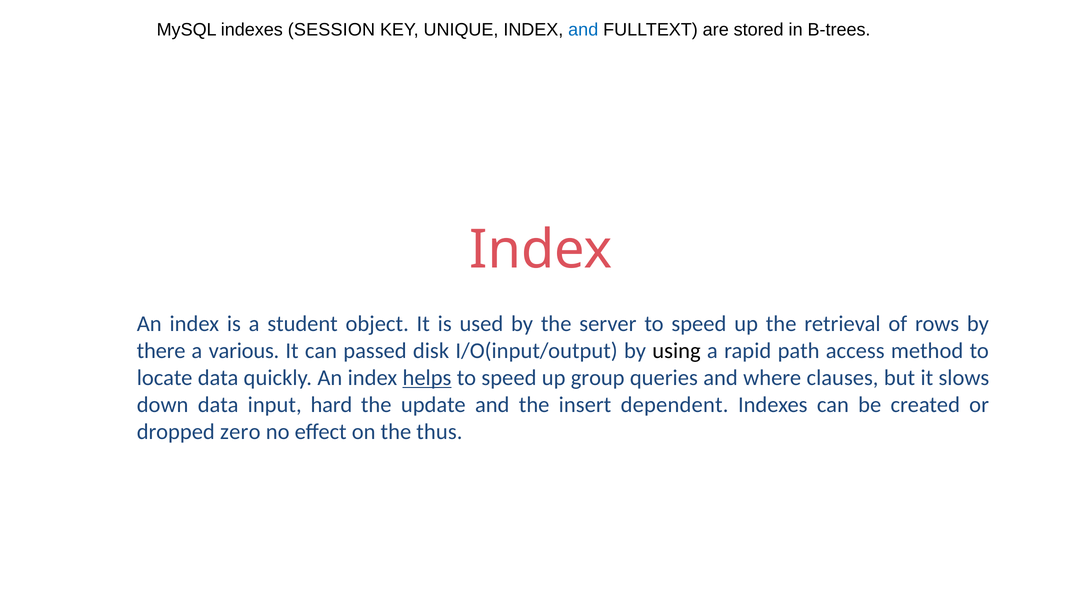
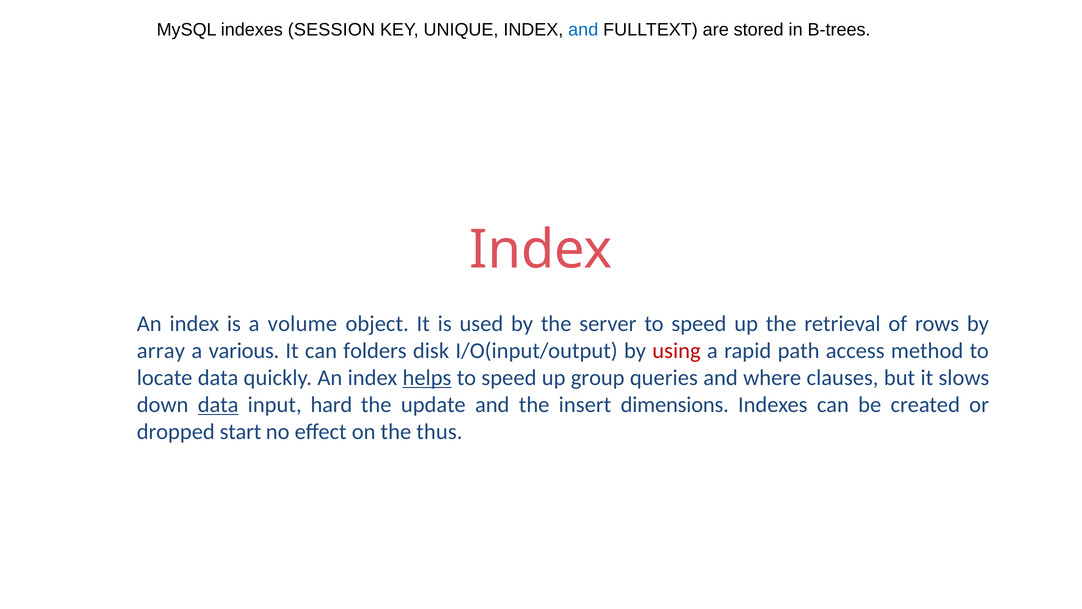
student: student -> volume (302, 323)
there: there -> array (161, 351)
passed: passed -> folders (375, 351)
using colour: black -> red (677, 351)
data underline: none -> present (218, 405)
dependent: dependent -> dimensions (675, 405)
zero: zero -> start (240, 432)
